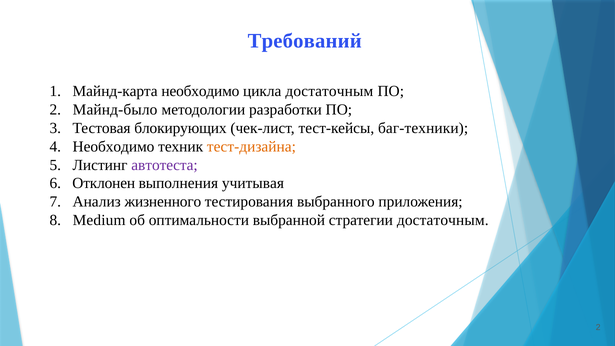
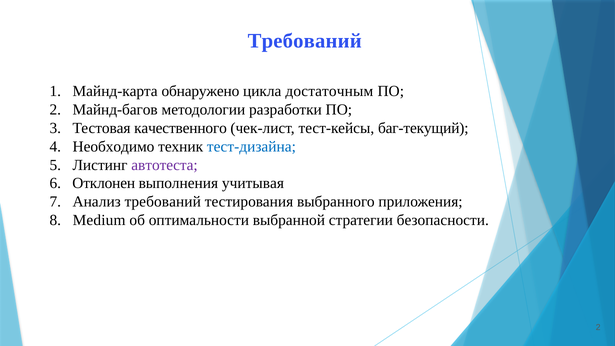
Майнд-карта необходимо: необходимо -> обнаружено (200, 91)
Майнд-было: Майнд-было -> Майнд-багов (115, 110)
блокирующих: блокирующих -> качественного (181, 128)
баг-техники: баг-техники -> баг-текущий (423, 128)
тест-дизайна colour: orange -> blue (251, 146)
Анализ жизненного: жизненного -> требований (163, 202)
стратегии достаточным: достаточным -> безопасности (443, 220)
